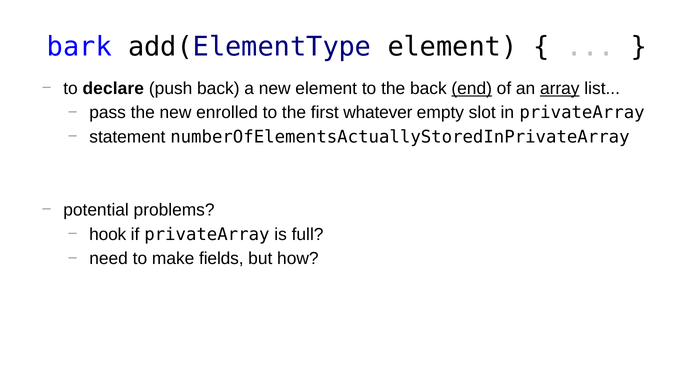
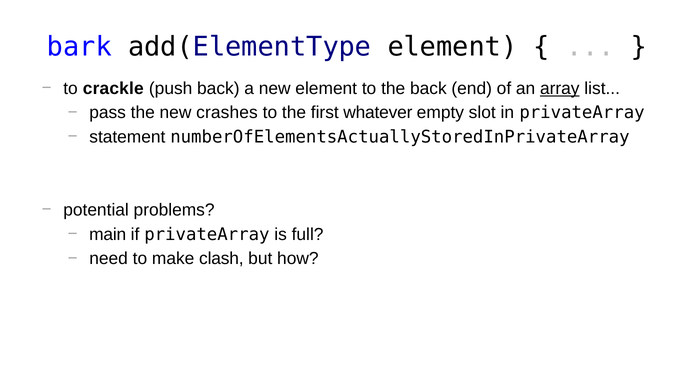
declare: declare -> crackle (113, 88)
end underline: present -> none (472, 88)
enrolled: enrolled -> crashes (227, 113)
hook: hook -> main (108, 234)
fields: fields -> clash (221, 258)
